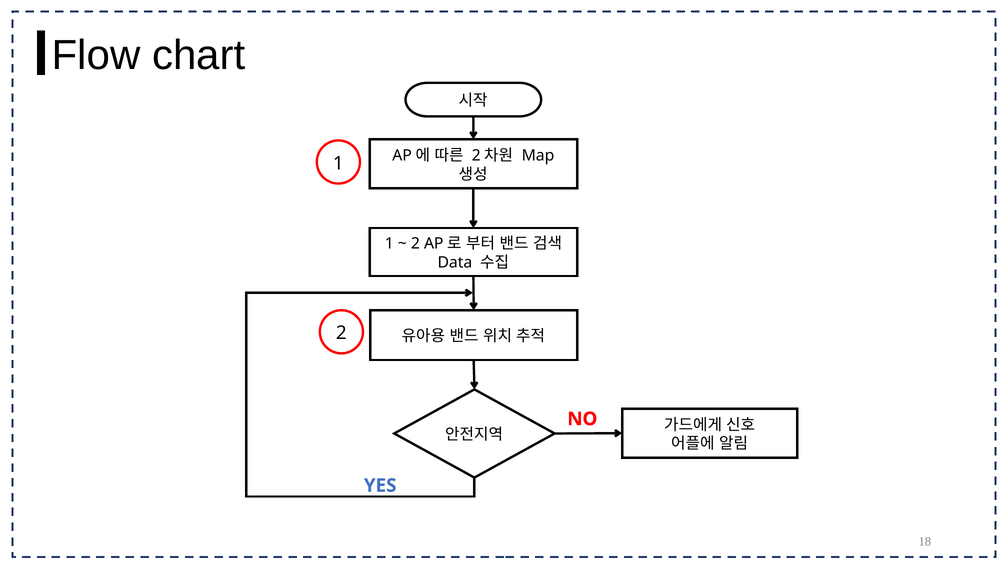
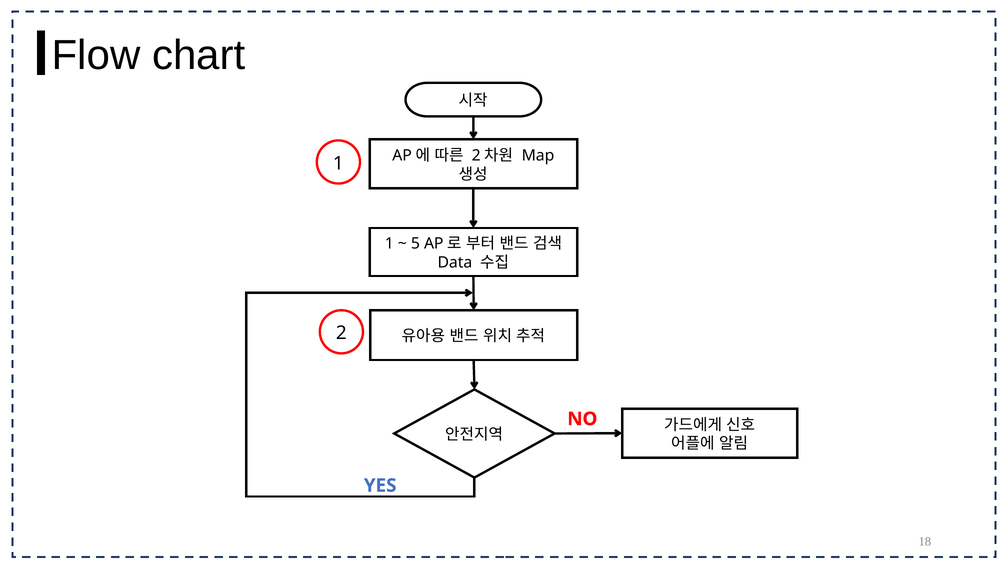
2: 2 -> 5 (415, 244)
